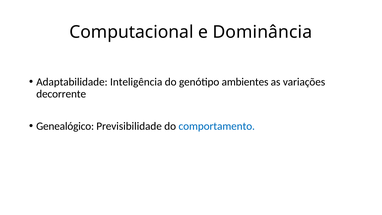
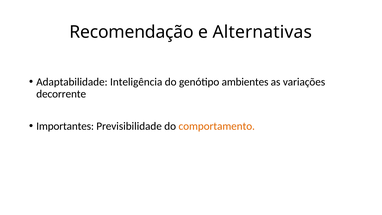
Computacional: Computacional -> Recomendação (132, 32)
Dominância: Dominância -> Alternativas (262, 32)
Genealógico: Genealógico -> Importantes (65, 126)
comportamento colour: blue -> orange (217, 126)
